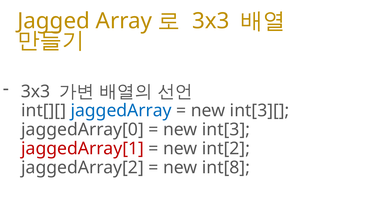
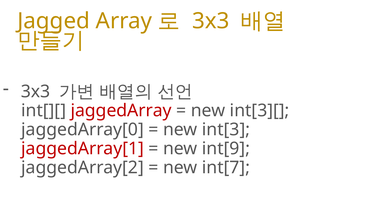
jaggedArray colour: blue -> red (121, 110)
int[2: int[2 -> int[9 (226, 148)
int[8: int[8 -> int[7 (226, 167)
